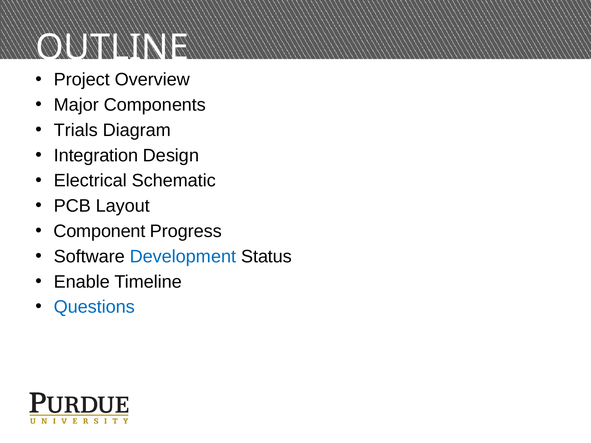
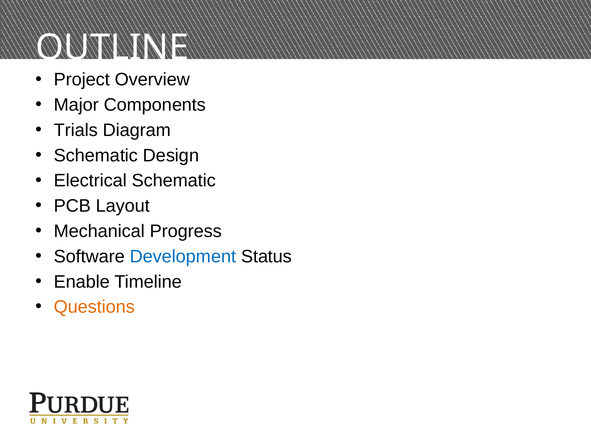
Integration: Integration -> Schematic (96, 156)
Component: Component -> Mechanical (99, 231)
Questions colour: blue -> orange (94, 307)
